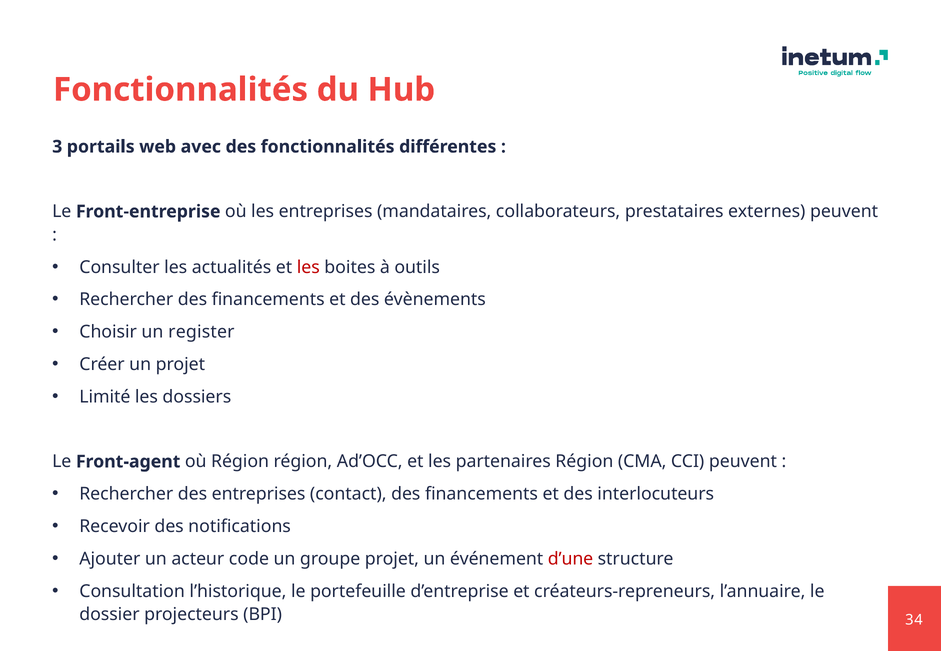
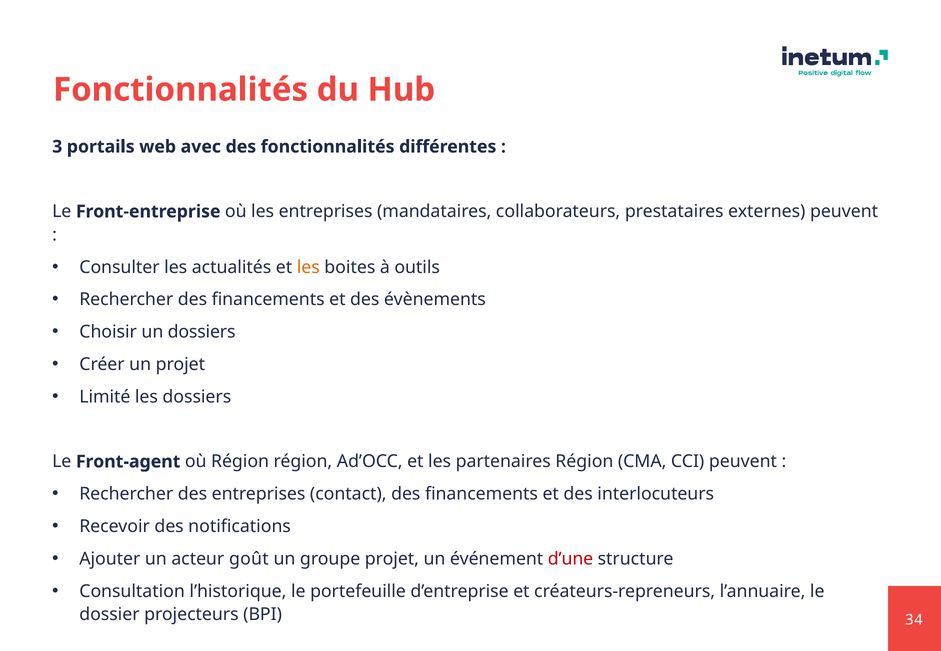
les colour: red -> orange (308, 267)
un register: register -> dossiers (202, 332)
code: code -> goût (249, 559)
